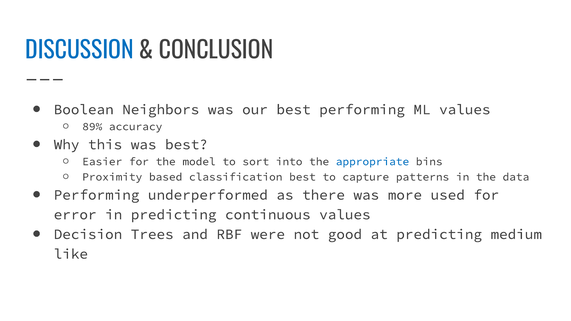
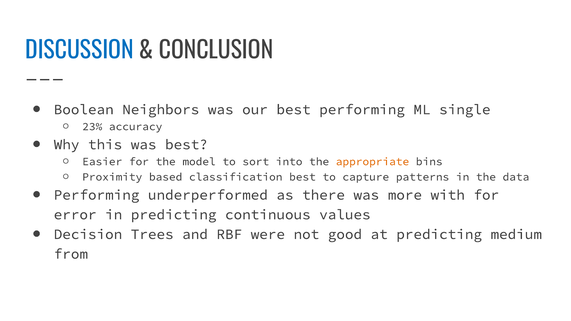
ML values: values -> single (465, 110)
89%: 89% -> 23% (92, 127)
appropriate colour: blue -> orange (373, 162)
used: used -> with (448, 195)
like: like -> from (71, 254)
